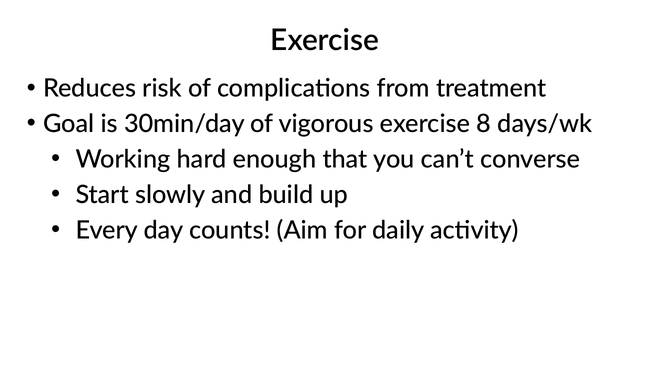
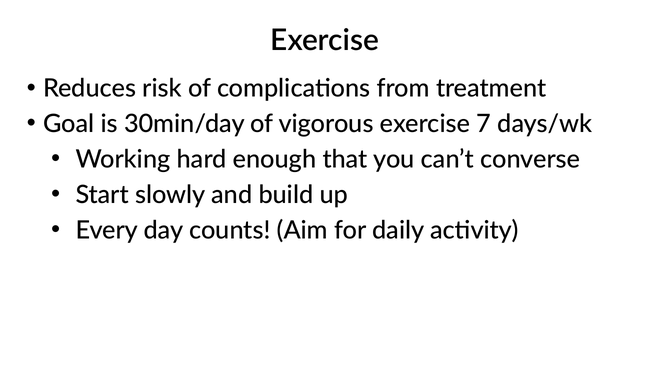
8: 8 -> 7 (484, 124)
